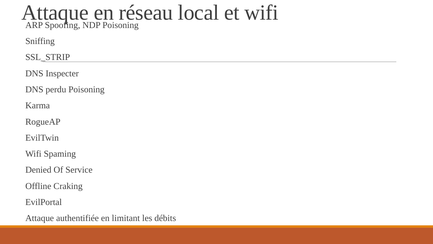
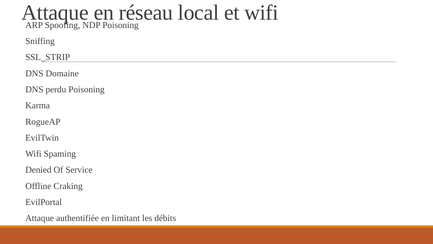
Inspecter: Inspecter -> Domaine (62, 73)
